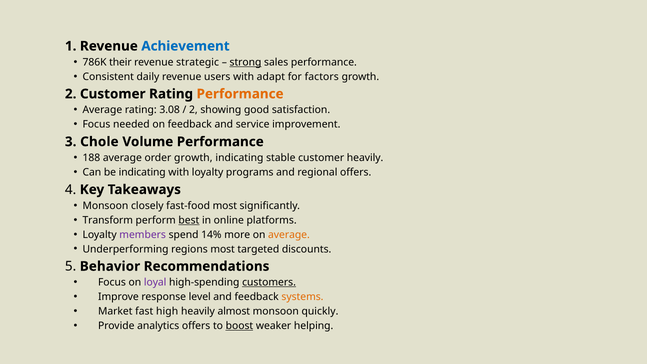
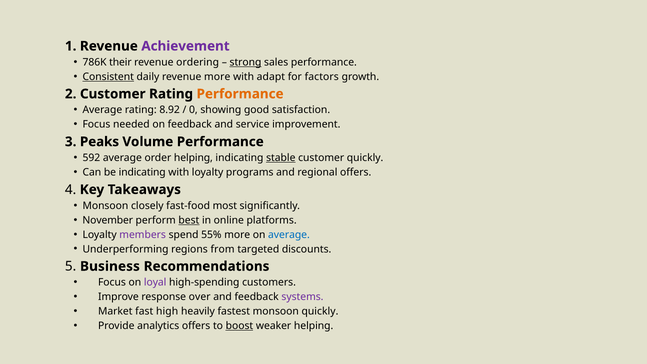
Achievement colour: blue -> purple (185, 46)
strategic: strategic -> ordering (198, 62)
Consistent underline: none -> present (108, 77)
revenue users: users -> more (217, 77)
3.08: 3.08 -> 8.92 (170, 110)
2: 2 -> 0 (193, 110)
Chole: Chole -> Peaks (100, 142)
188: 188 -> 592 (91, 158)
order growth: growth -> helping (193, 158)
stable underline: none -> present (281, 158)
customer heavily: heavily -> quickly (365, 158)
Transform: Transform -> November (108, 220)
14%: 14% -> 55% (211, 235)
average colour: orange -> blue (289, 235)
regions most: most -> from (223, 249)
Behavior: Behavior -> Business (110, 266)
customers underline: present -> none (269, 282)
level: level -> over (200, 297)
systems colour: orange -> purple (302, 297)
almost: almost -> fastest (234, 311)
